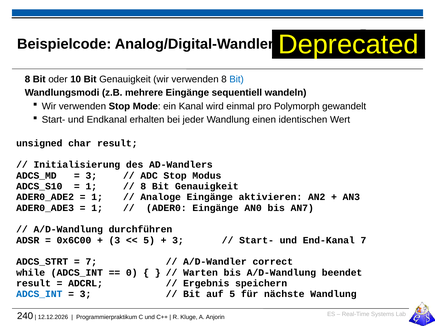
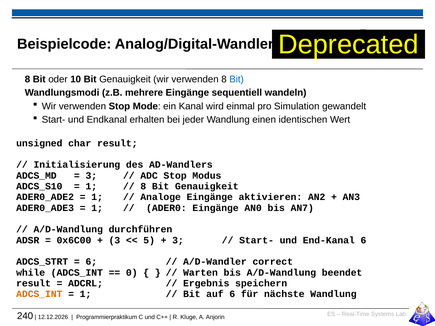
Polymorph: Polymorph -> Simulation (297, 106)
End-Kanal 7: 7 -> 6 (363, 240)
7: 7 -> 6 (91, 262)
ADCS_INT colour: blue -> orange (39, 294)
3: 3 -> 1 (86, 294)
auf 5: 5 -> 6 (232, 294)
